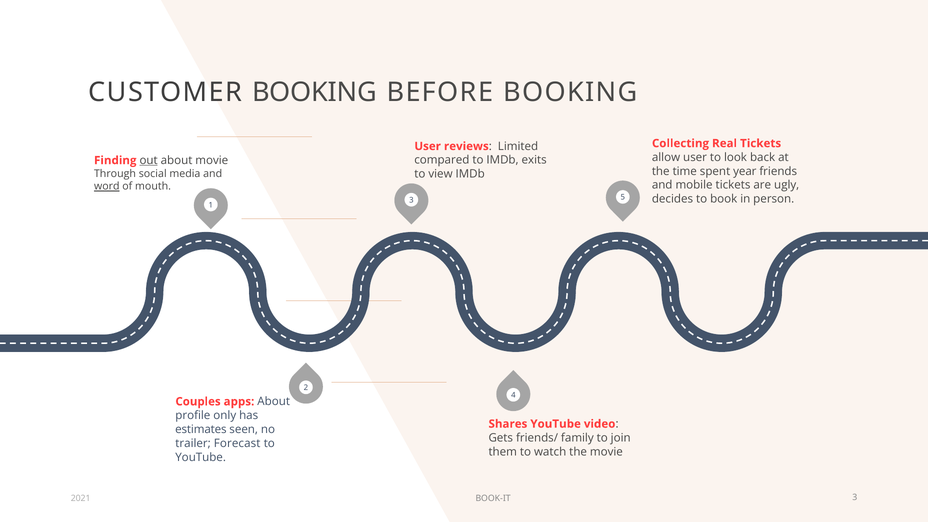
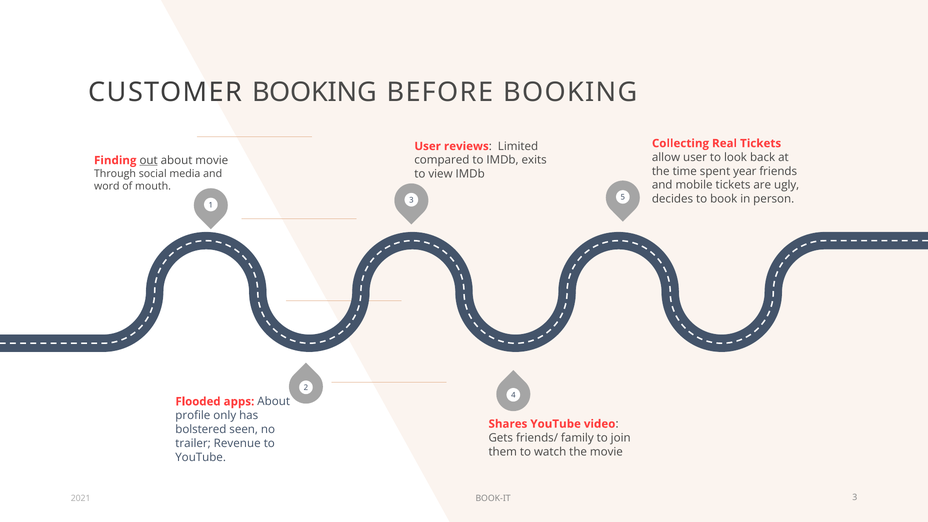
word underline: present -> none (107, 186)
Couples: Couples -> Flooded (198, 402)
estimates: estimates -> bolstered (201, 429)
Forecast: Forecast -> Revenue (237, 443)
